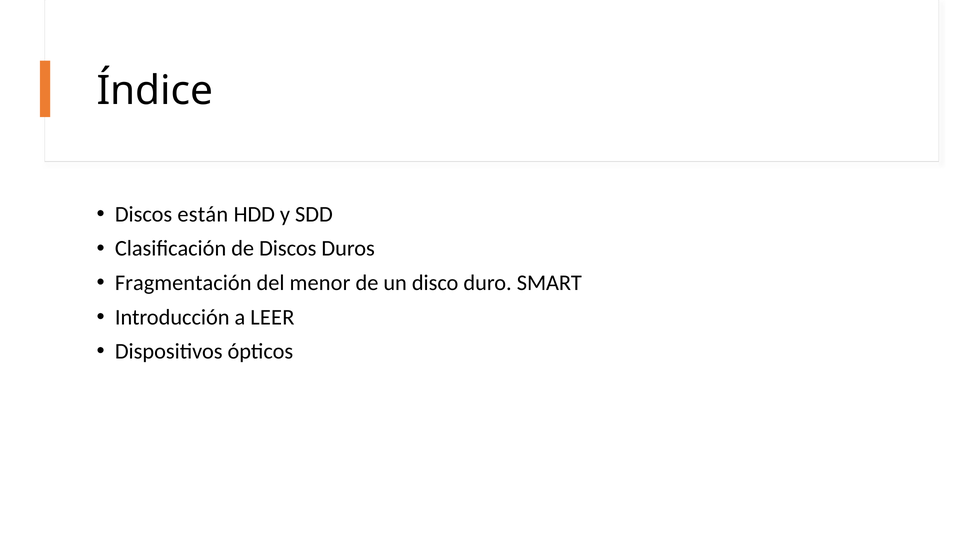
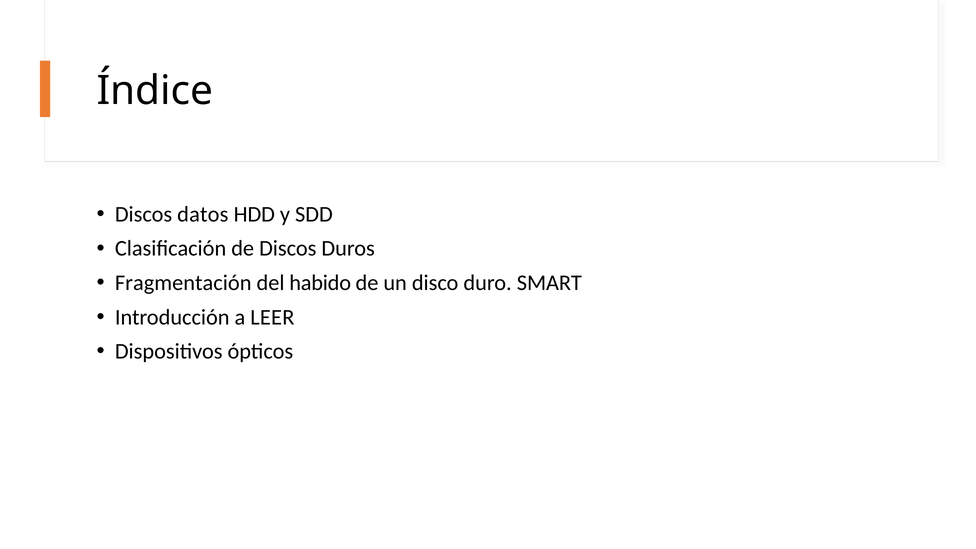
están: están -> datos (203, 214)
menor: menor -> habido (320, 283)
